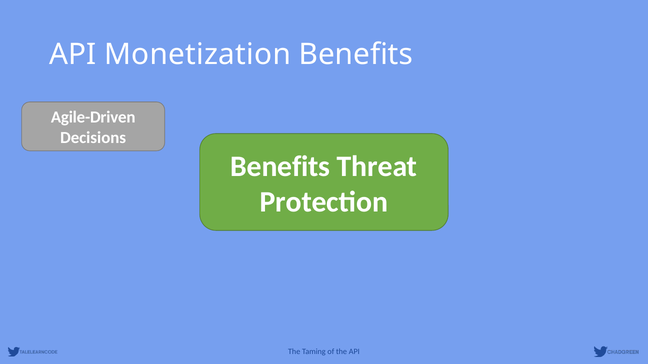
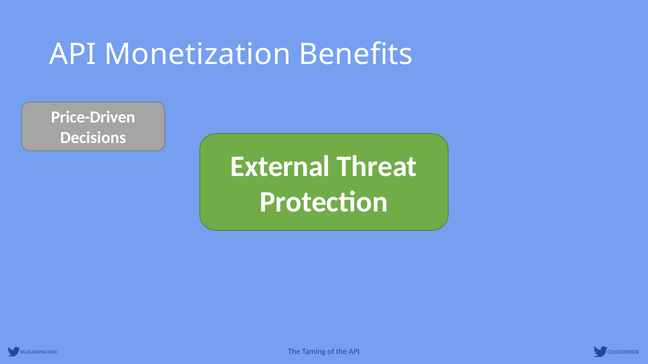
Agile-Driven: Agile-Driven -> Price-Driven (93, 118)
Benefits: Benefits -> External (280, 166)
